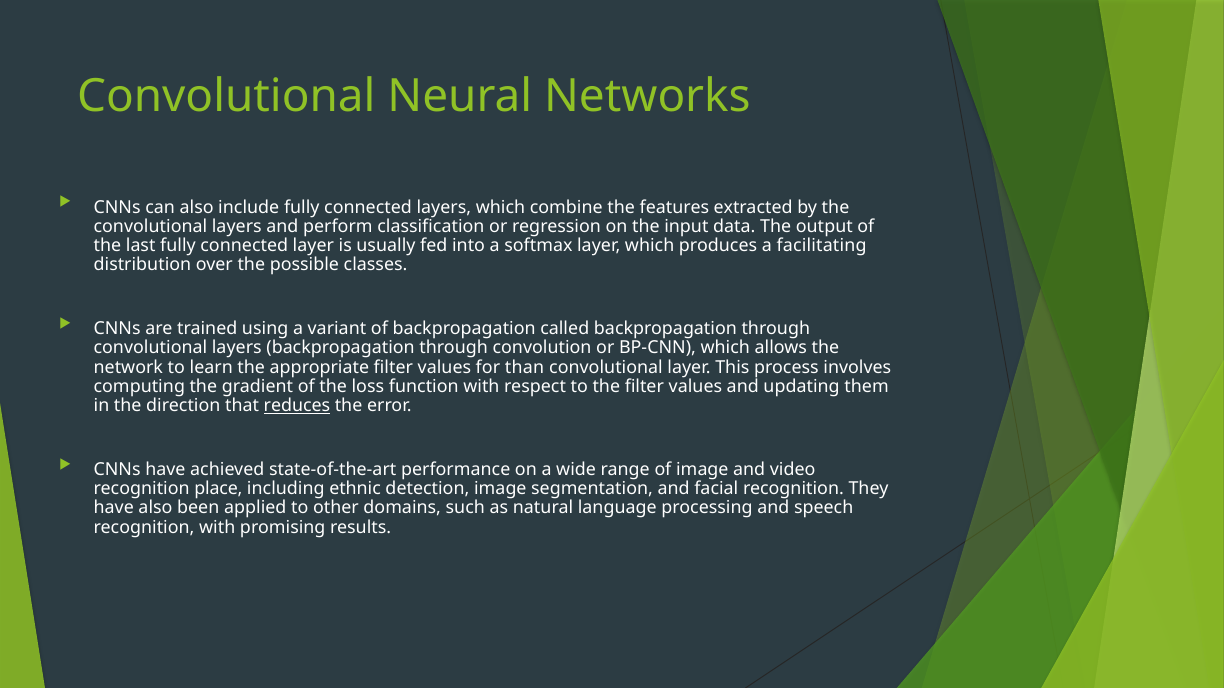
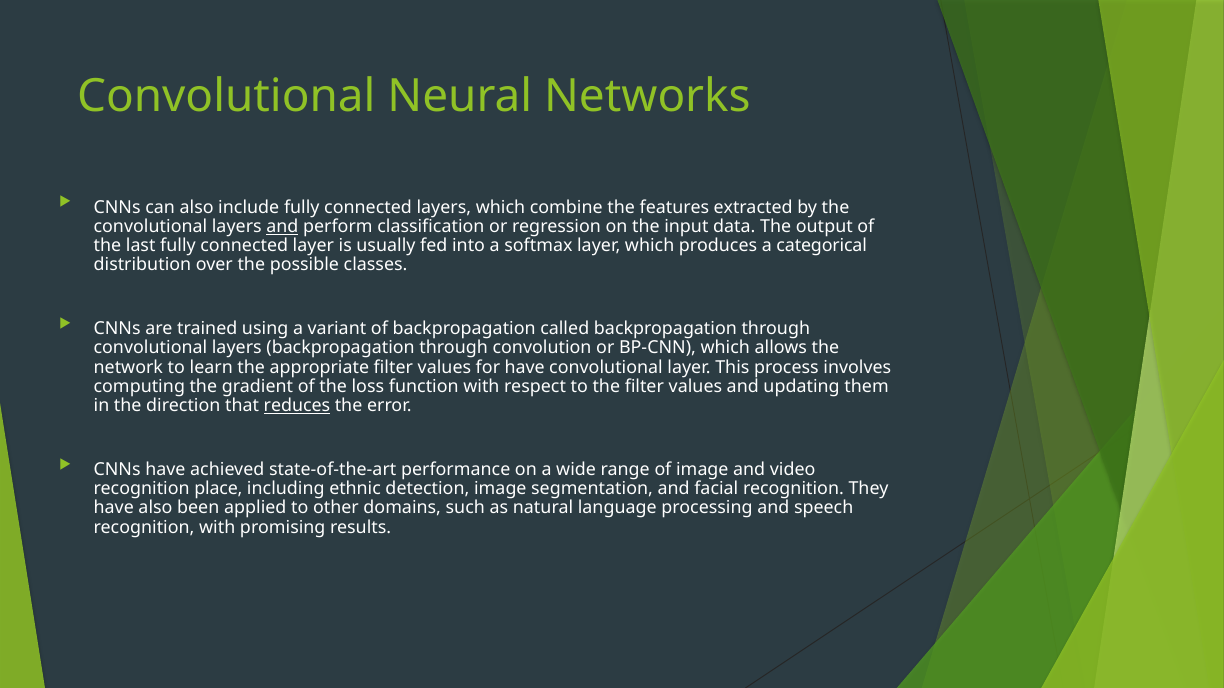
and underline: none -> present (282, 227)
facilitating: facilitating -> categorical (822, 246)
for than: than -> have (525, 367)
